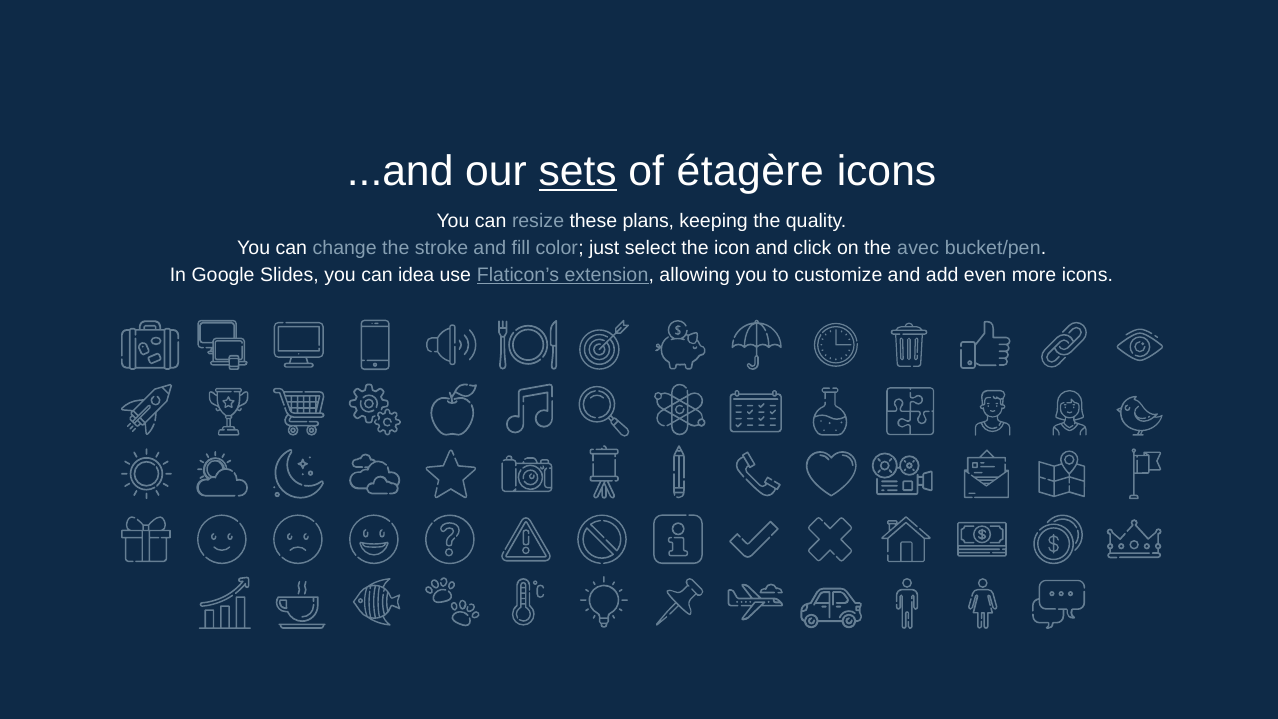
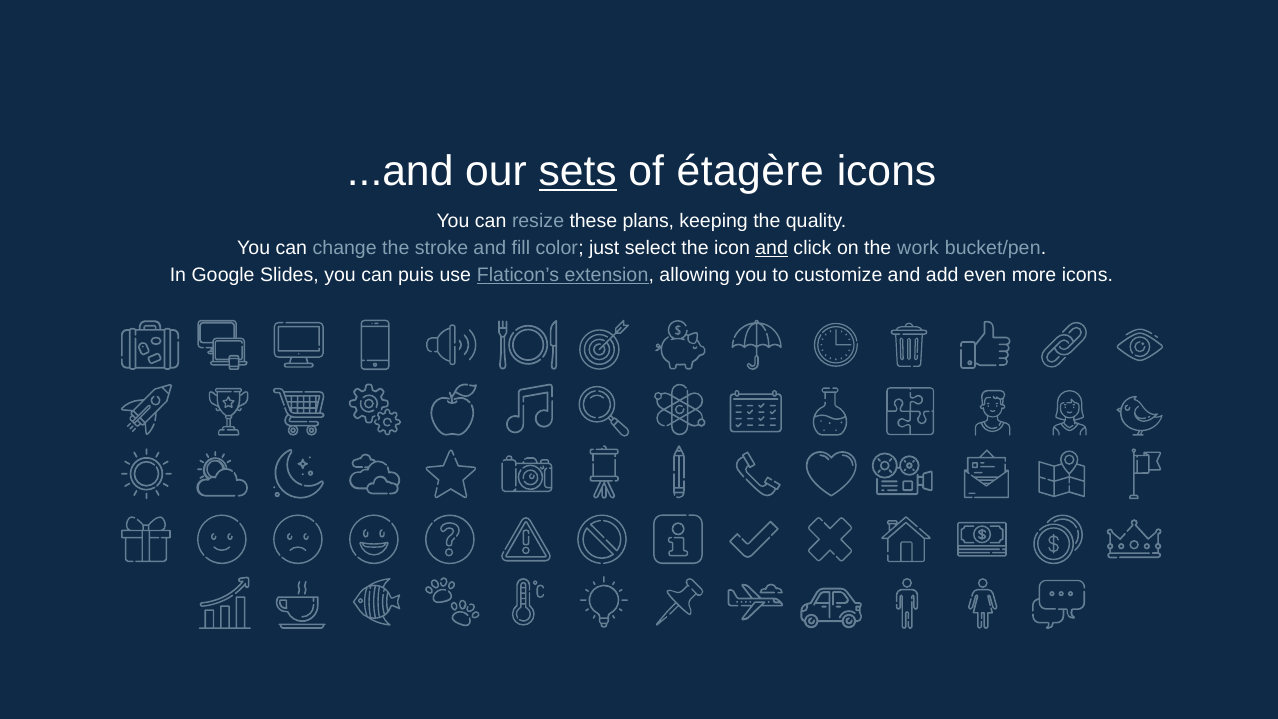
and underline: none -> present (772, 248)
avec: avec -> work (918, 248)
idea: idea -> puis (416, 275)
